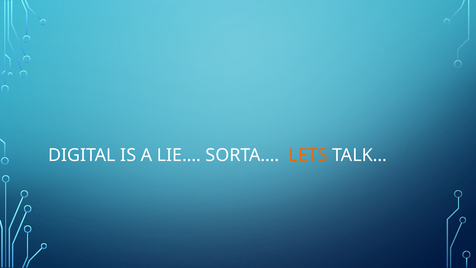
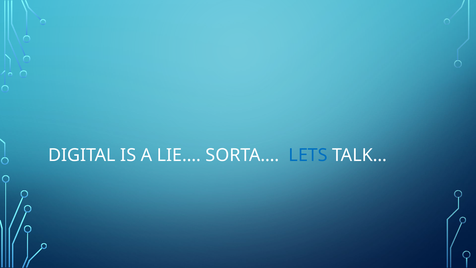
LETS colour: orange -> blue (308, 155)
